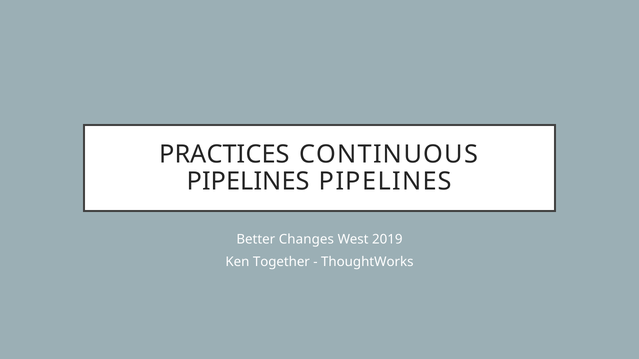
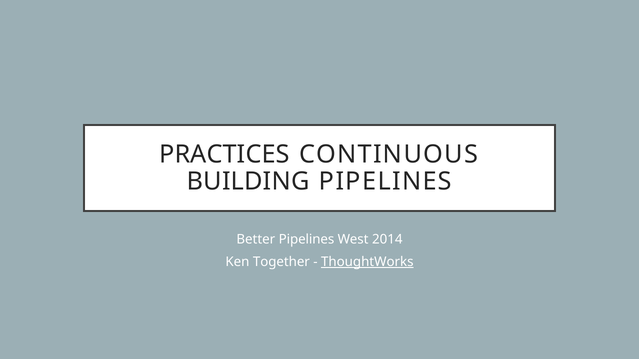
PIPELINES: PIPELINES -> BUILDING (248, 182)
Better Changes: Changes -> Pipelines (306, 239)
2019: 2019 -> 2014 (387, 239)
ThoughtWorks underline: none -> present (367, 262)
